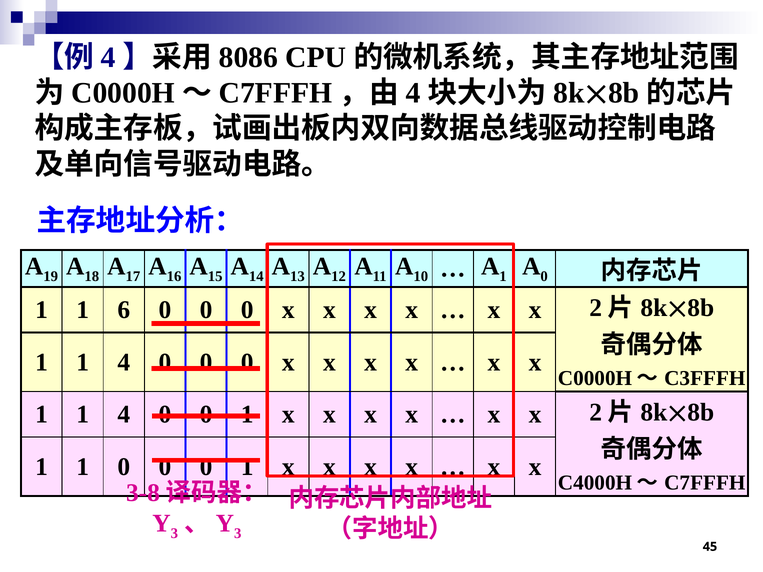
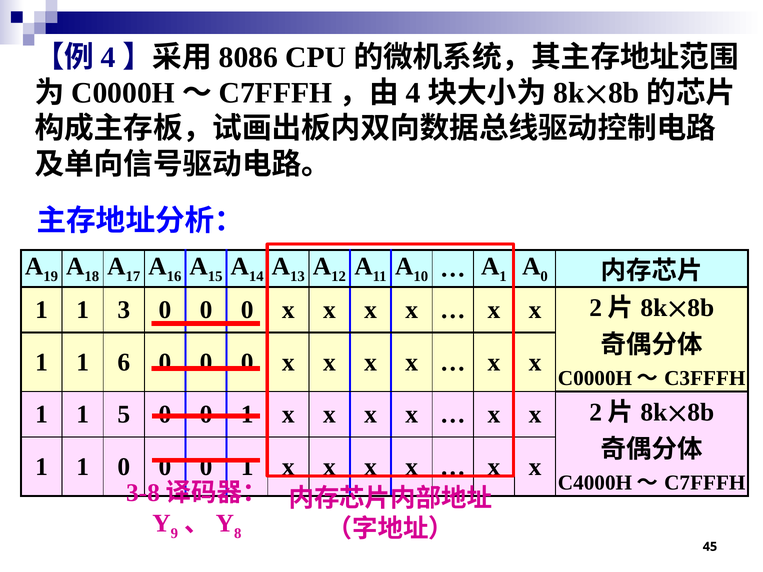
6: 6 -> 3 (124, 310)
4: 4 -> 6 (124, 362)
4: 4 -> 5 (124, 415)
3: 3 -> 9 (174, 534)
3: 3 -> 8 (238, 534)
